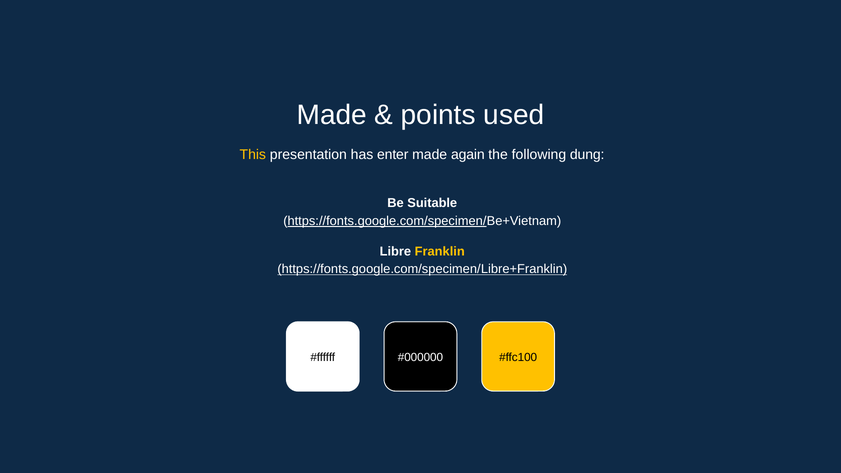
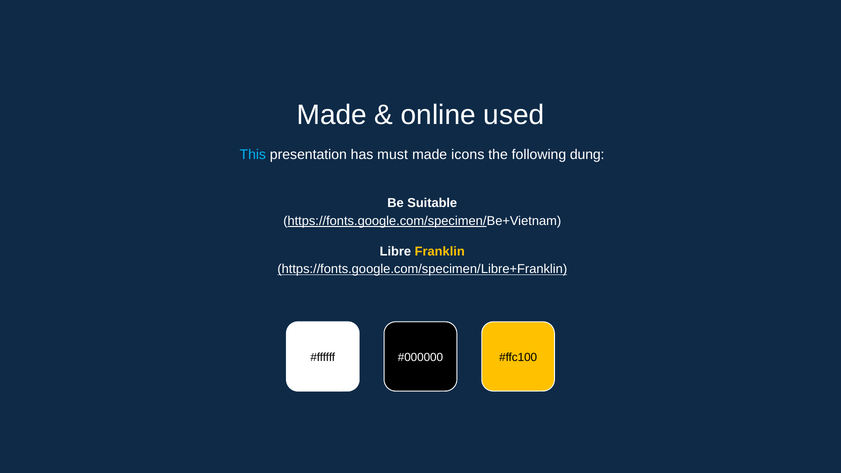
points: points -> online (438, 115)
This colour: yellow -> light blue (253, 154)
enter: enter -> must (393, 154)
again: again -> icons (468, 154)
